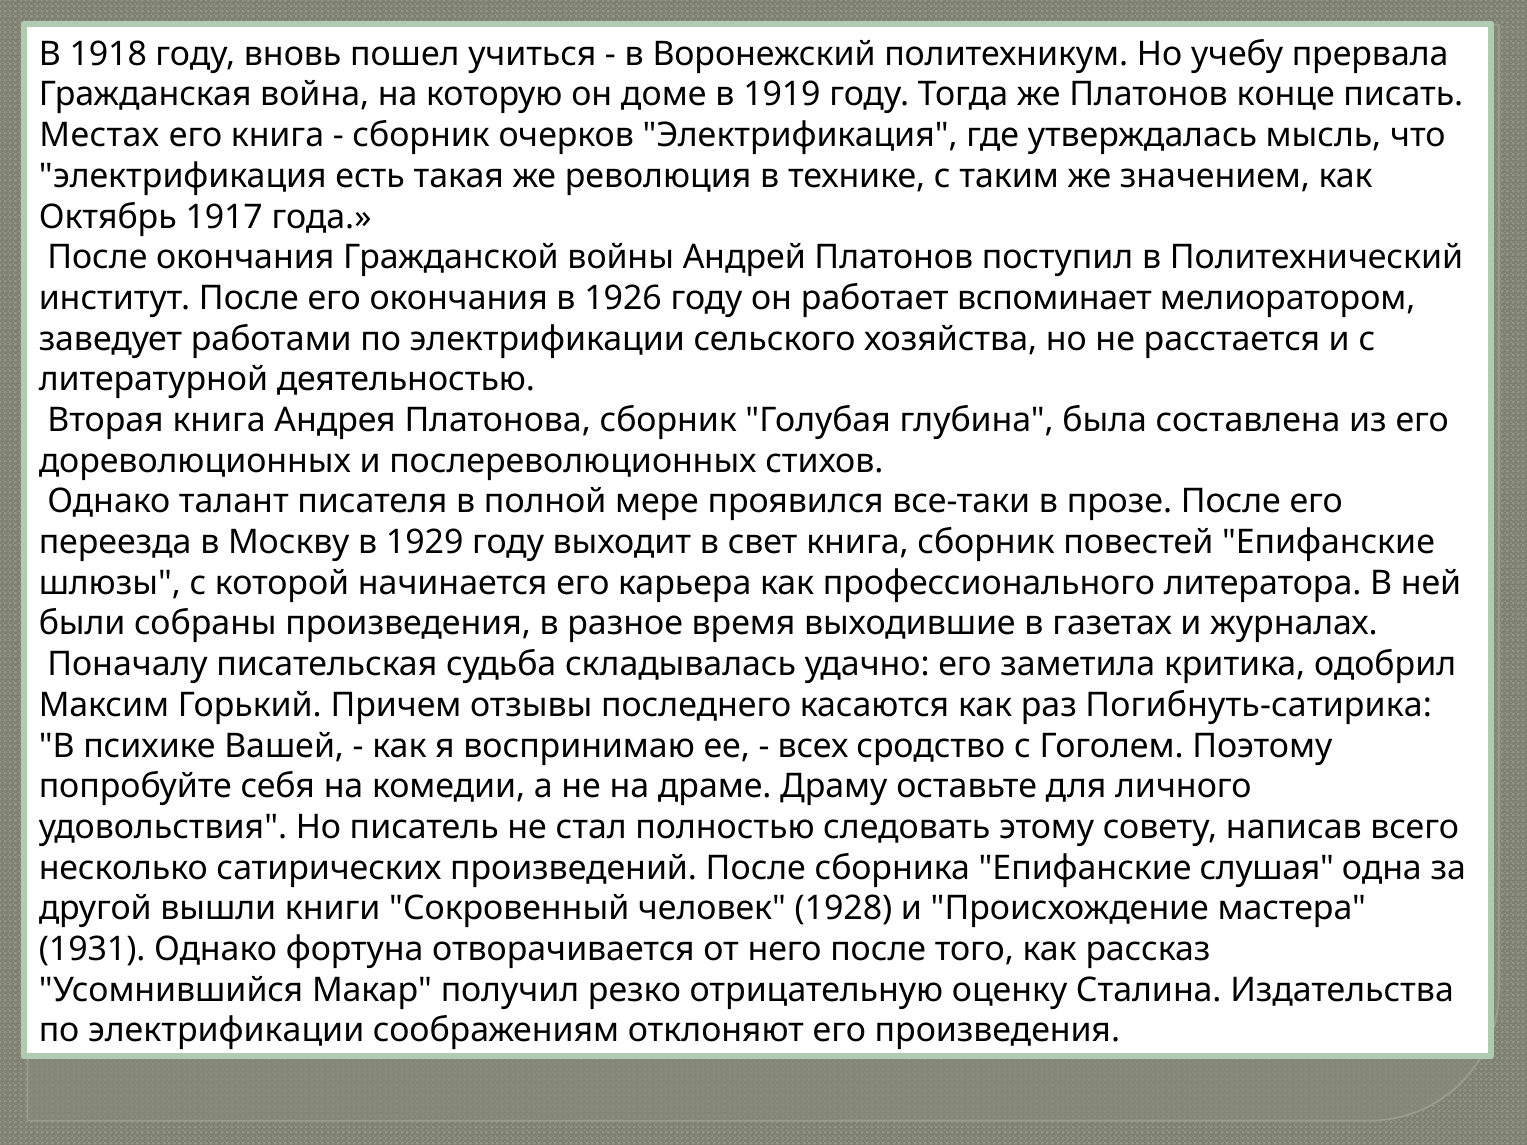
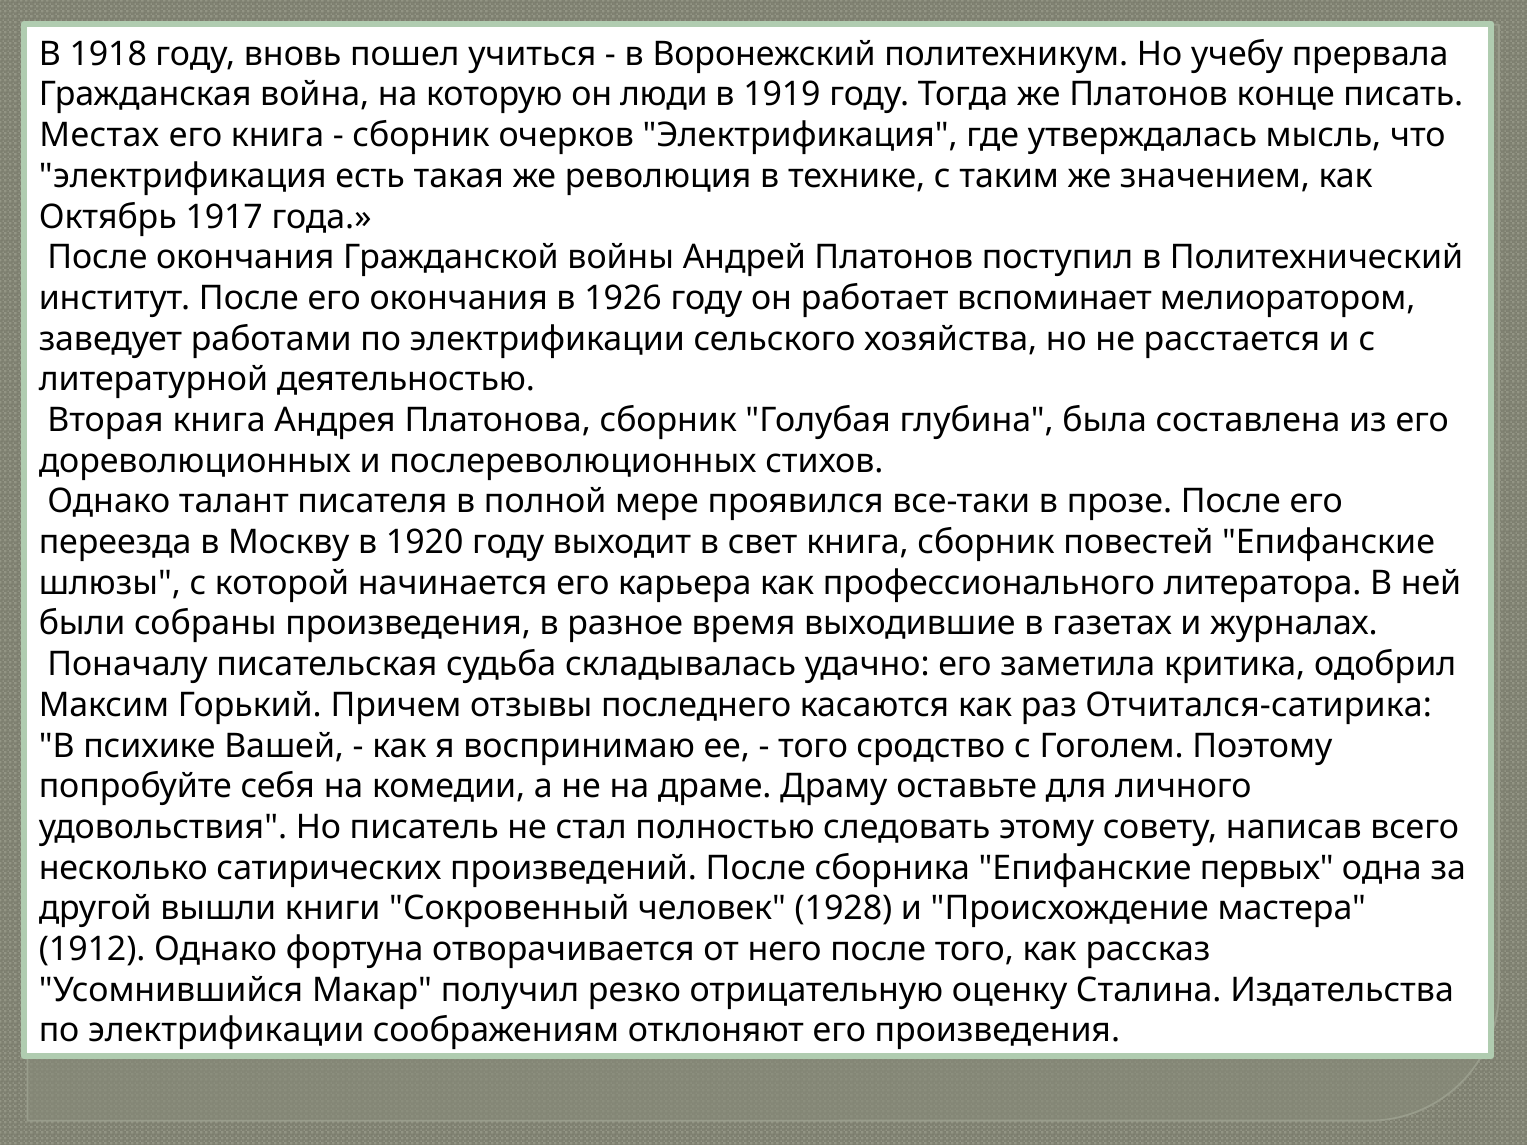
доме: доме -> люди (664, 95)
1929: 1929 -> 1920 (425, 542)
Погибнуть-сатирика: Погибнуть-сатирика -> Отчитался-сатирика (1259, 705)
всех: всех -> того (813, 746)
слушая: слушая -> первых (1267, 868)
1931: 1931 -> 1912 (92, 949)
